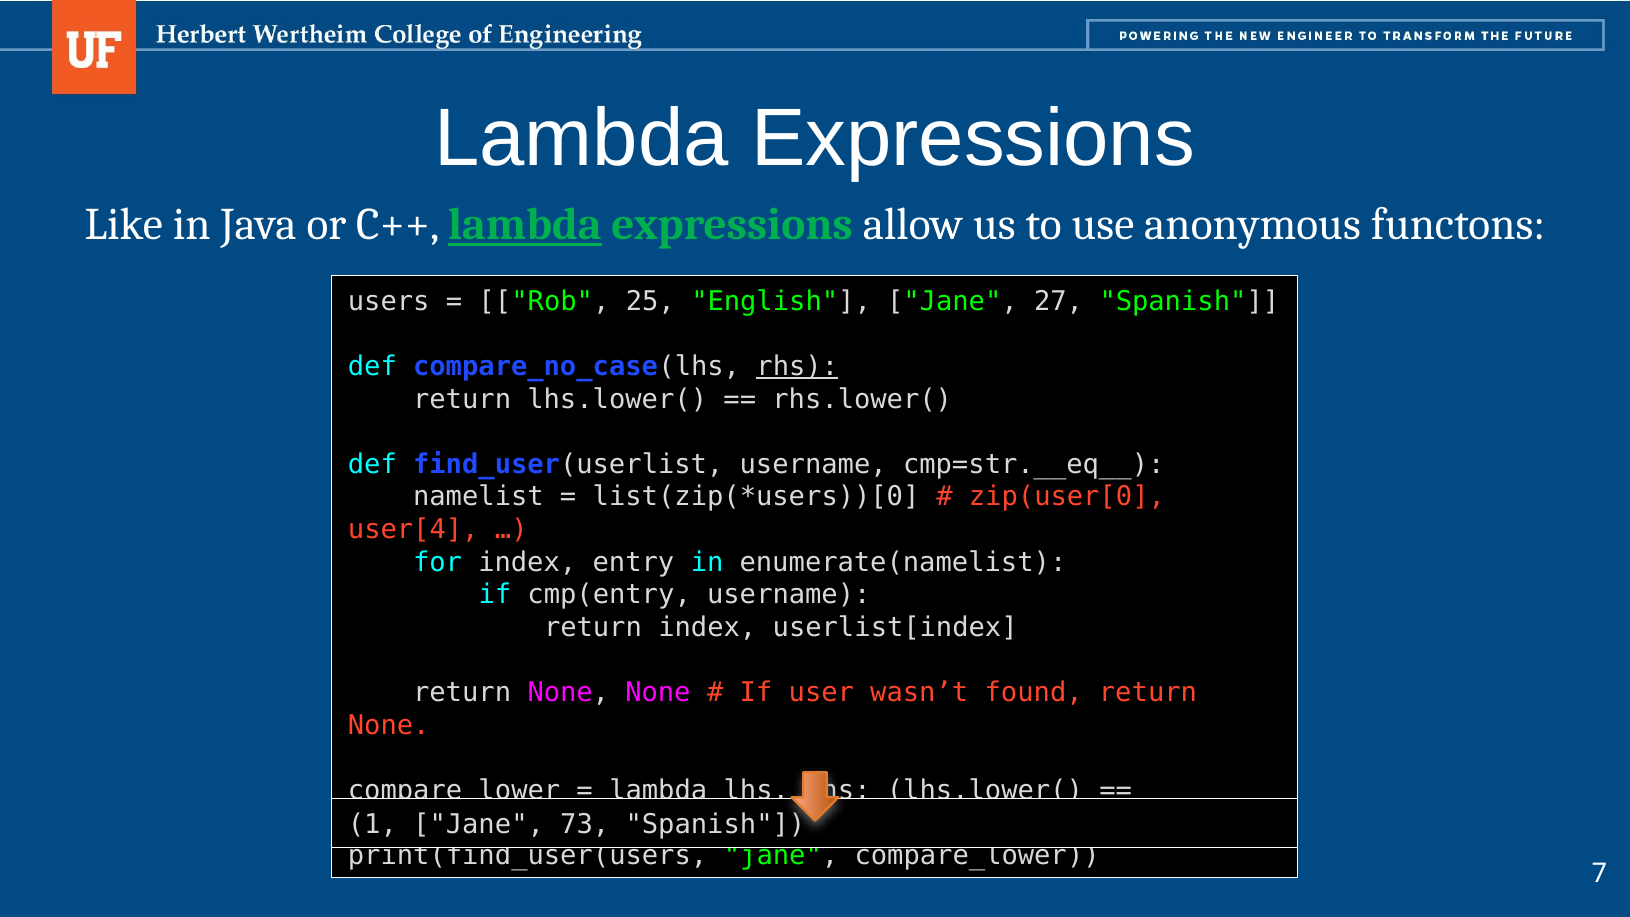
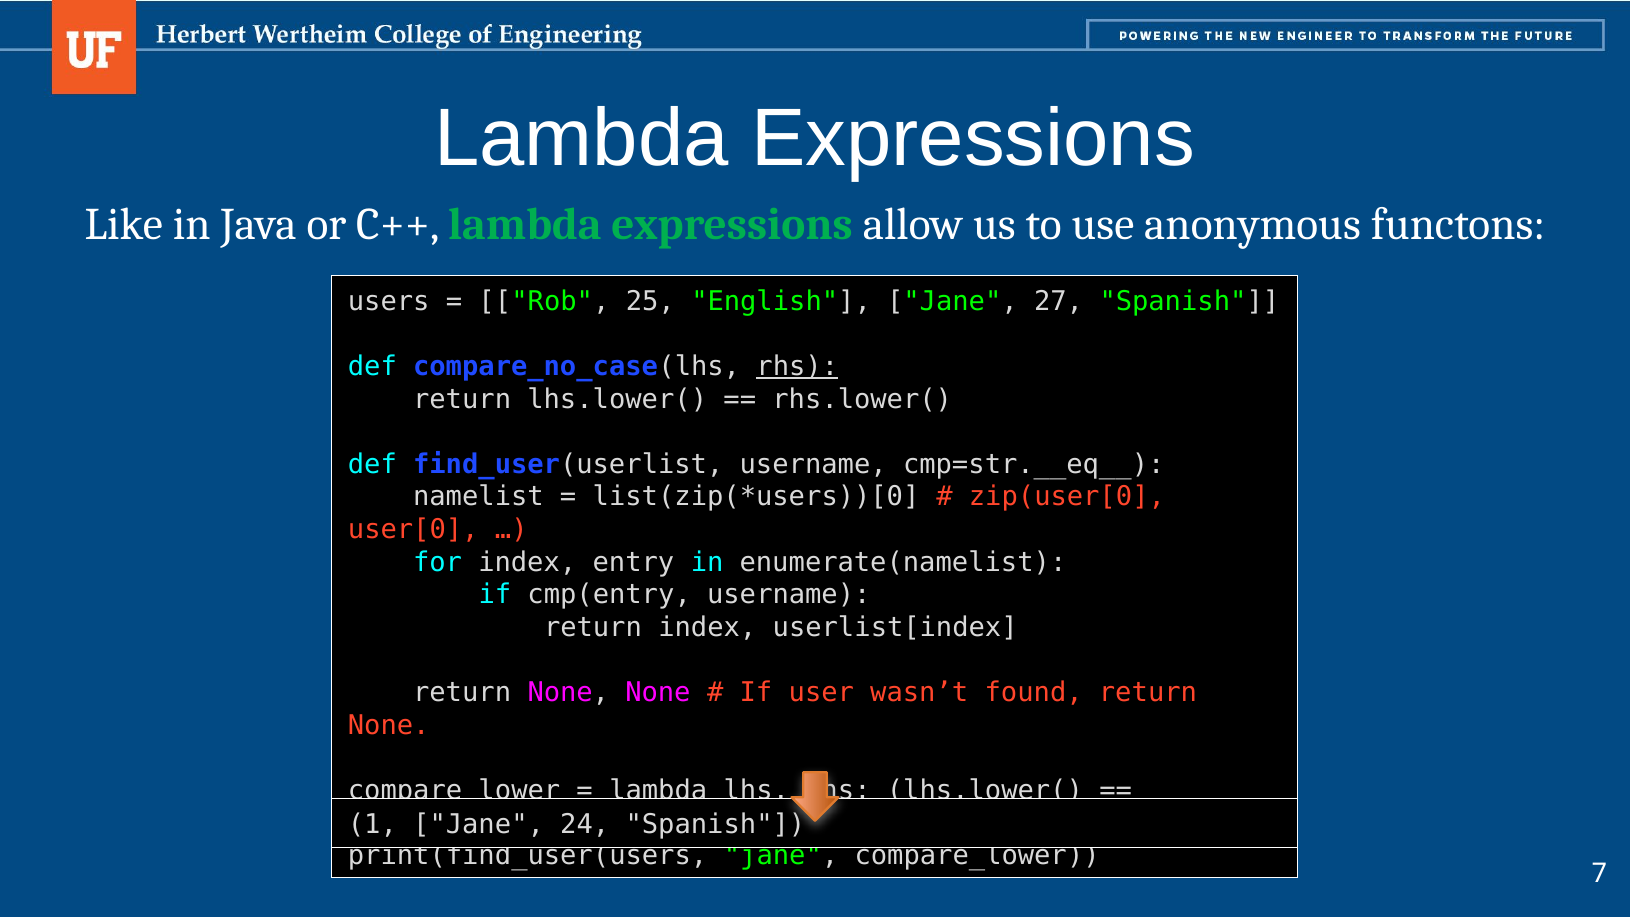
lambda underline: present -> none (525, 225)
user[4: user[4 -> user[0 (413, 530)
73: 73 -> 24 (585, 825)
